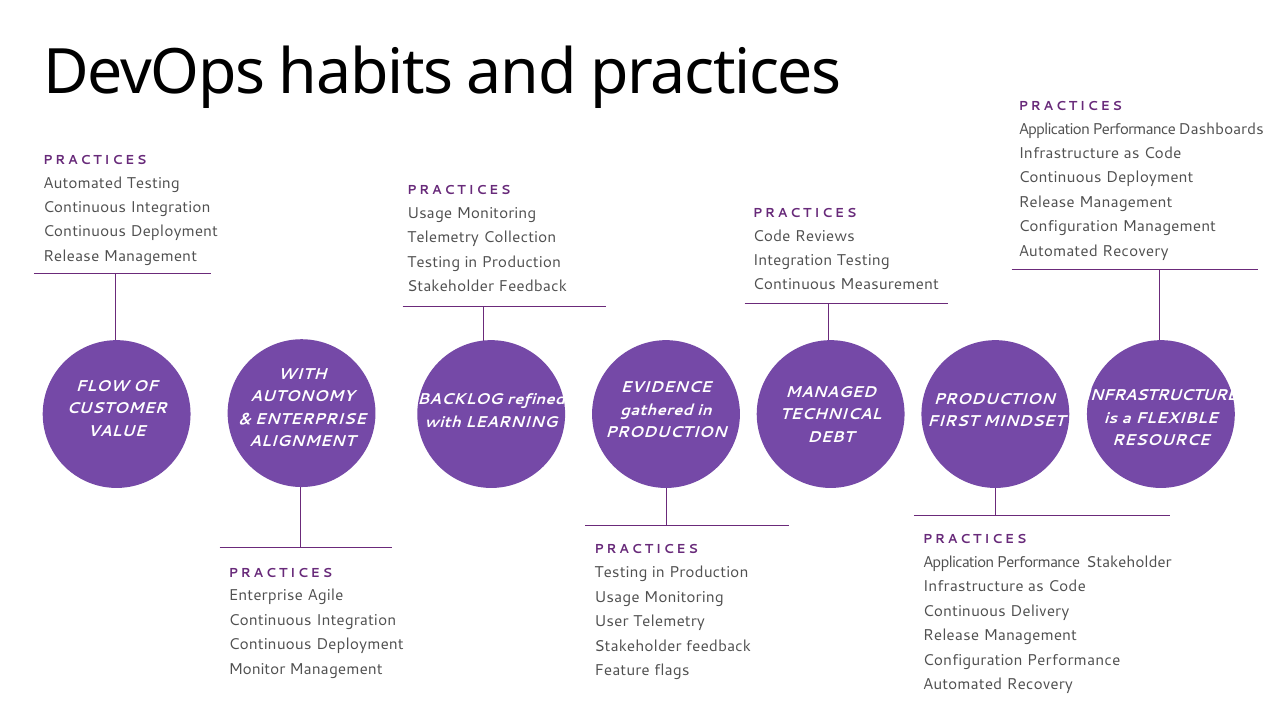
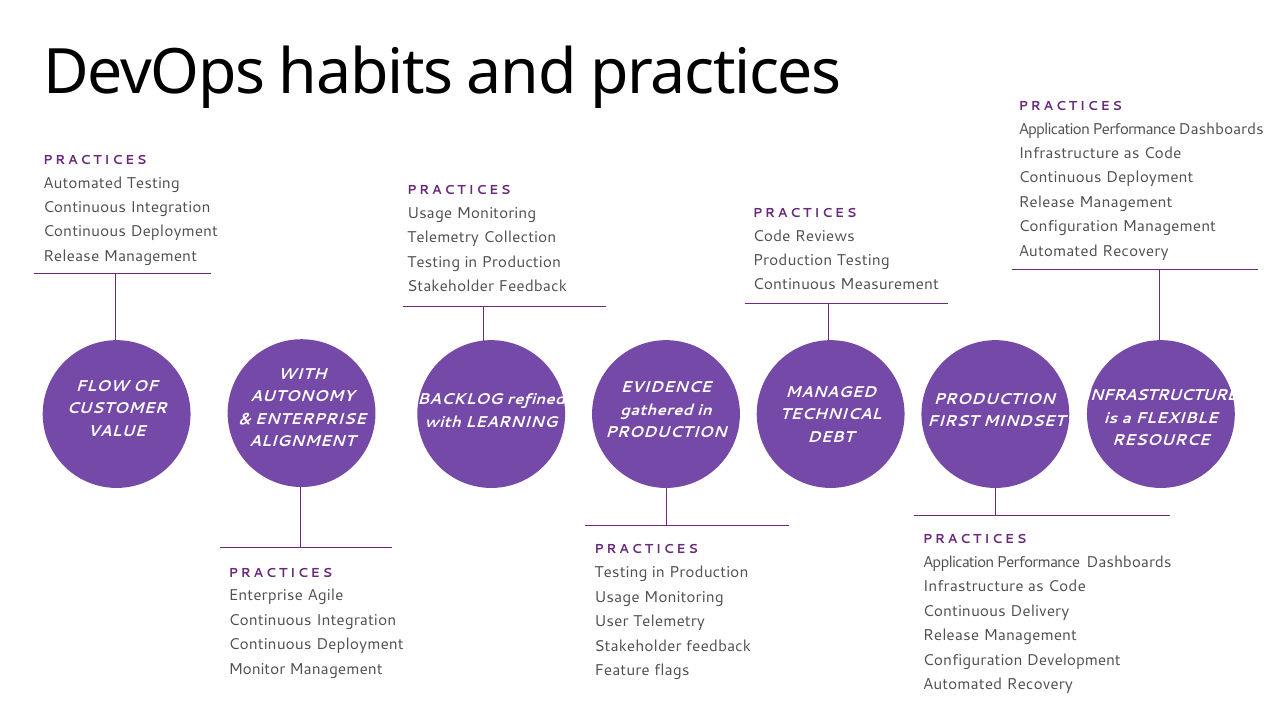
Integration: Integration -> Production (793, 260)
Stakeholder: Stakeholder -> Dashboards (1129, 563)
Configuration Performance: Performance -> Development (1074, 660)
